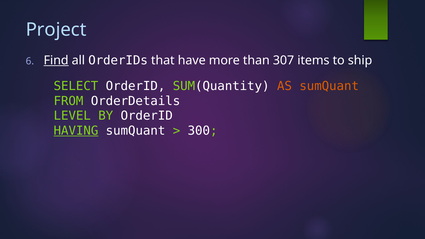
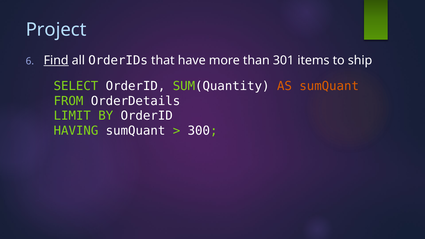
307: 307 -> 301 (284, 60)
LEVEL: LEVEL -> LIMIT (72, 116)
HAVING underline: present -> none (76, 131)
